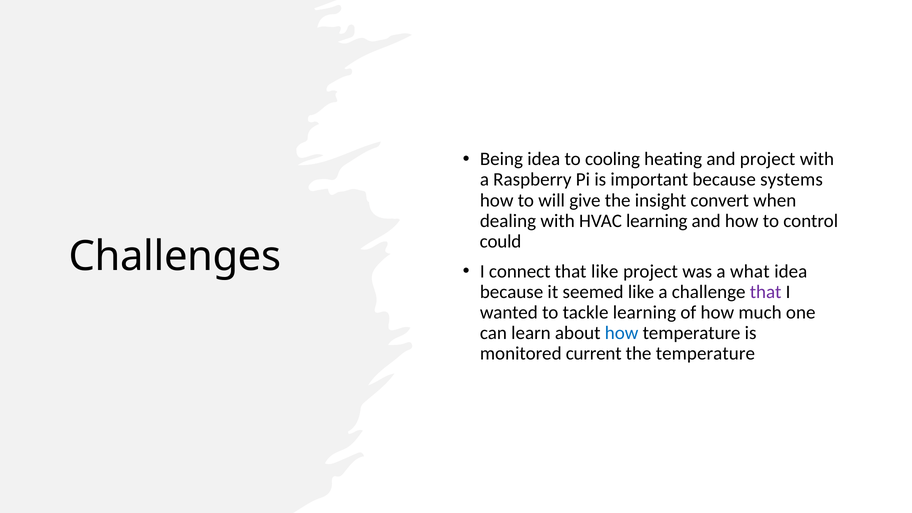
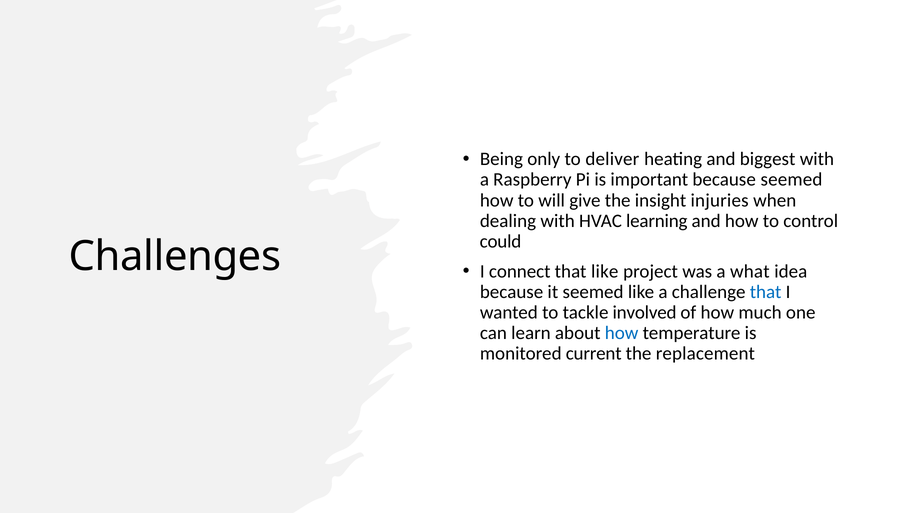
Being idea: idea -> only (544, 159)
cooling: cooling -> deliver (612, 159)
and project: project -> biggest (768, 159)
because systems: systems -> seemed (791, 180)
convert: convert -> injuries (720, 200)
that colour: purple -> blue (766, 292)
tackle learning: learning -> involved (645, 312)
the temperature: temperature -> replacement (705, 354)
